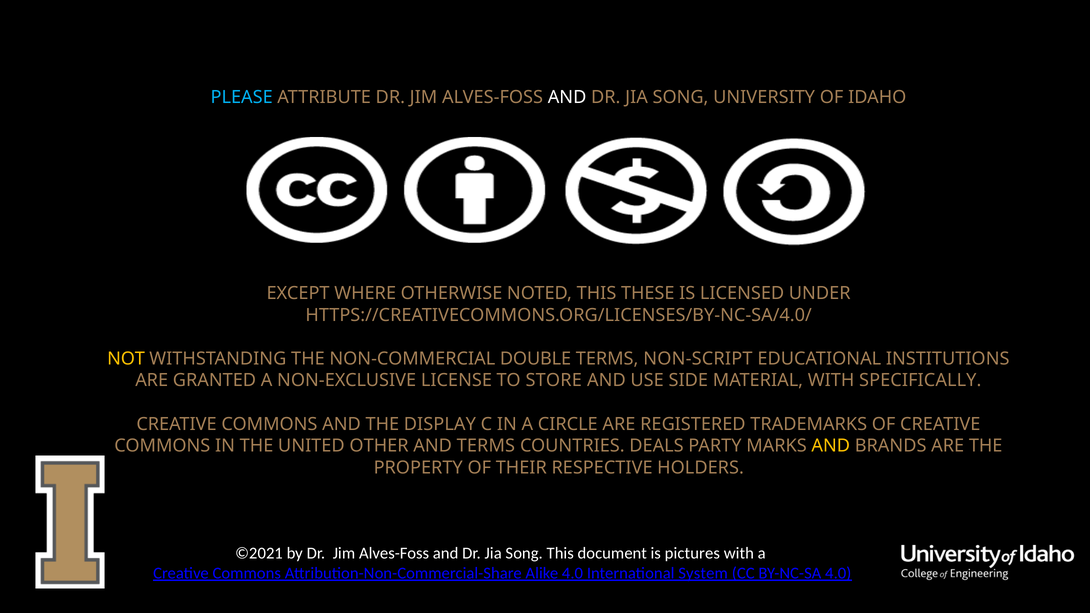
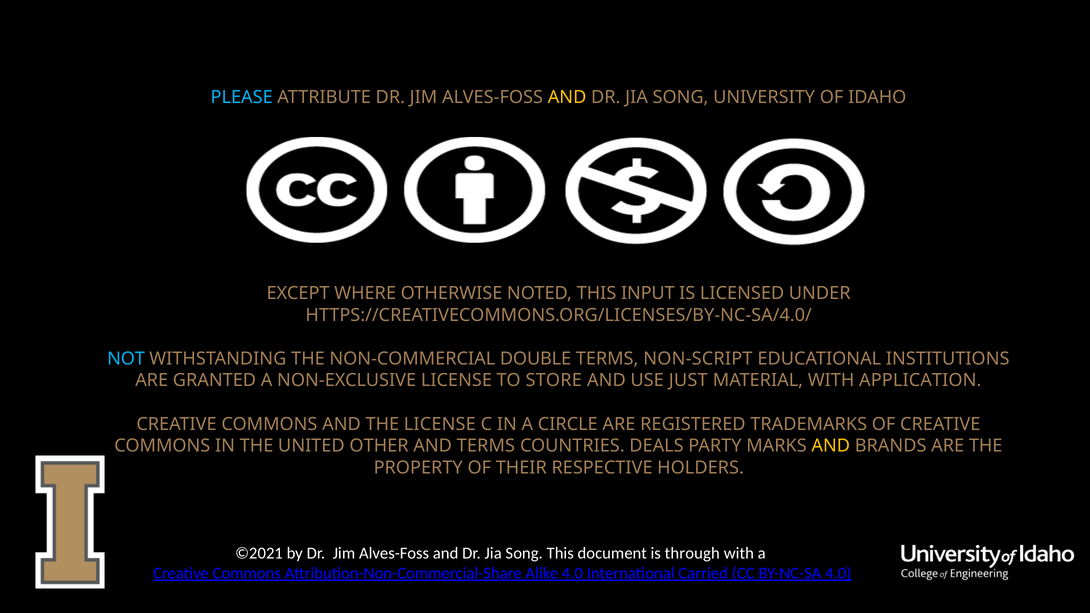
AND colour: white -> yellow (567, 97)
THESE: THESE -> INPUT (648, 293)
NOT colour: yellow -> light blue (126, 359)
SIDE: SIDE -> JUST (688, 381)
SPECIFICALLY: SPECIFICALLY -> APPLICATION (920, 381)
THE DISPLAY: DISPLAY -> LICENSE (440, 424)
pictures: pictures -> through (692, 553)
System: System -> Carried (703, 573)
